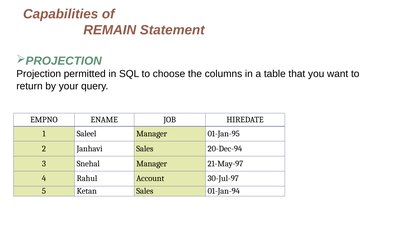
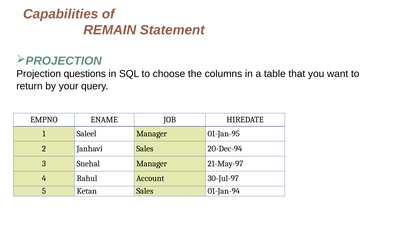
permitted: permitted -> questions (85, 74)
